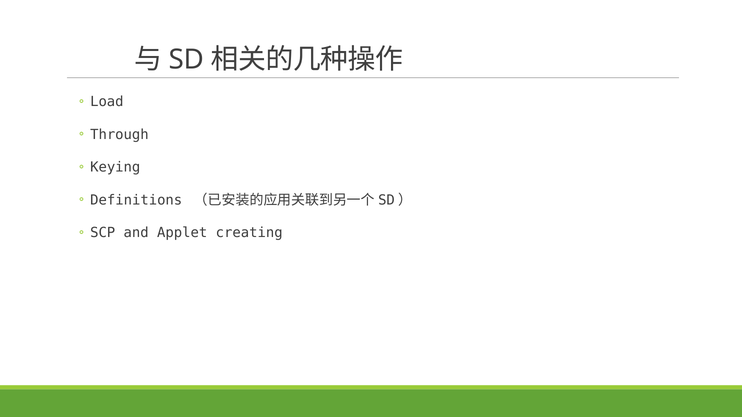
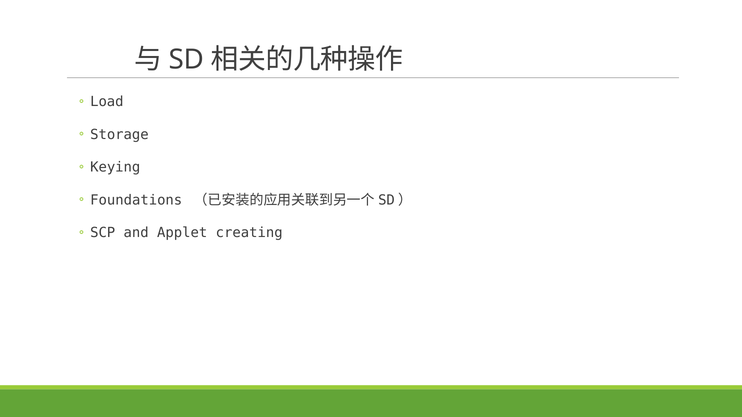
Through: Through -> Storage (119, 135)
Definitions: Definitions -> Foundations (136, 200)
